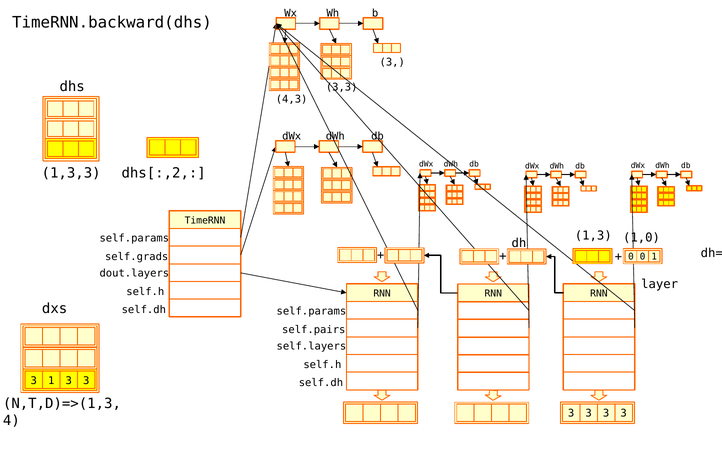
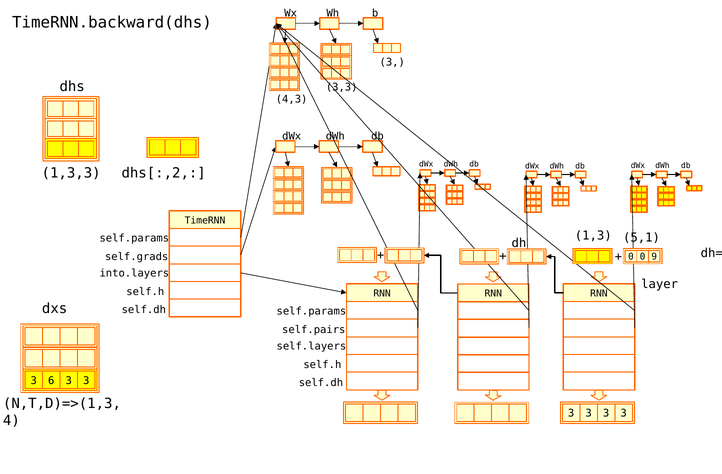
1,0: 1,0 -> 5,1 (642, 238)
0 1: 1 -> 9 (654, 257)
dout.layers: dout.layers -> into.layers (134, 273)
3 1: 1 -> 6 (51, 381)
